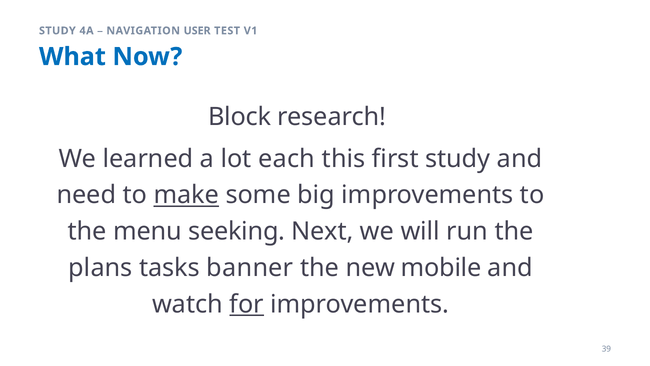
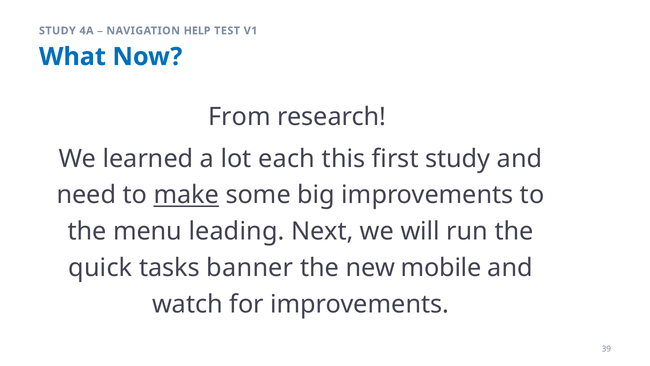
USER: USER -> HELP (197, 31)
Block: Block -> From (240, 117)
seeking: seeking -> leading (237, 231)
plans: plans -> quick (100, 268)
for underline: present -> none (247, 304)
